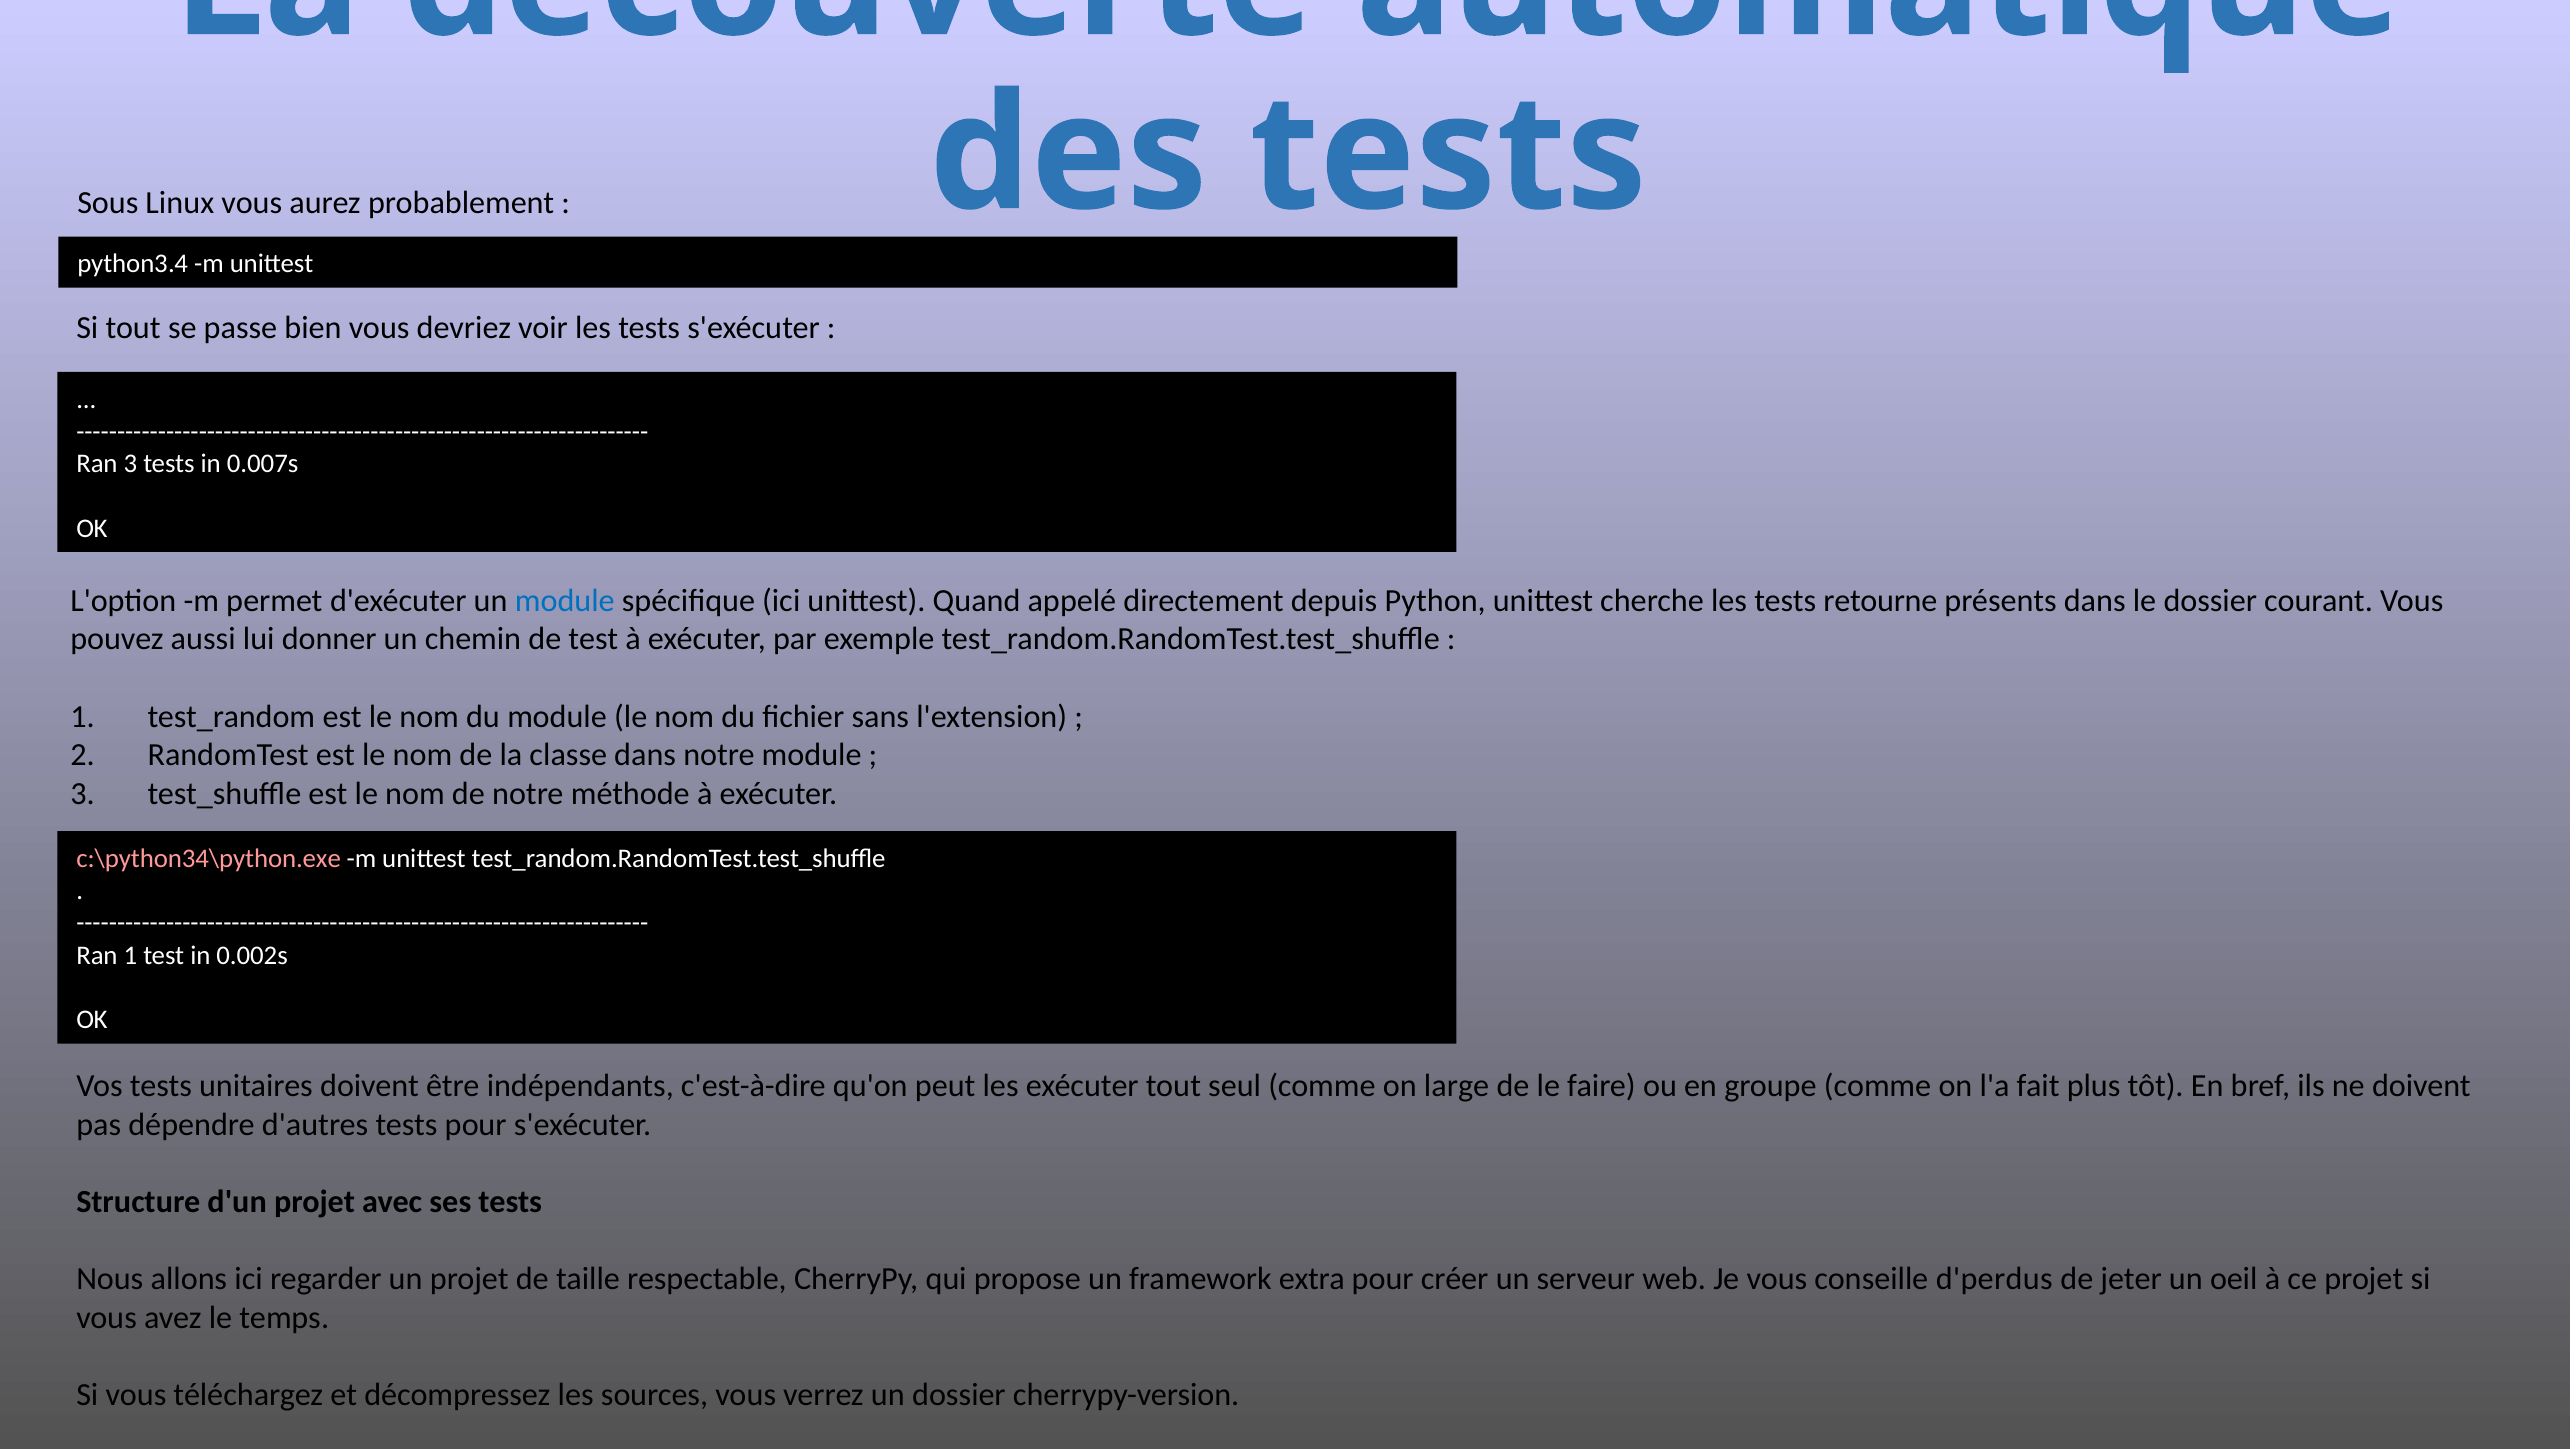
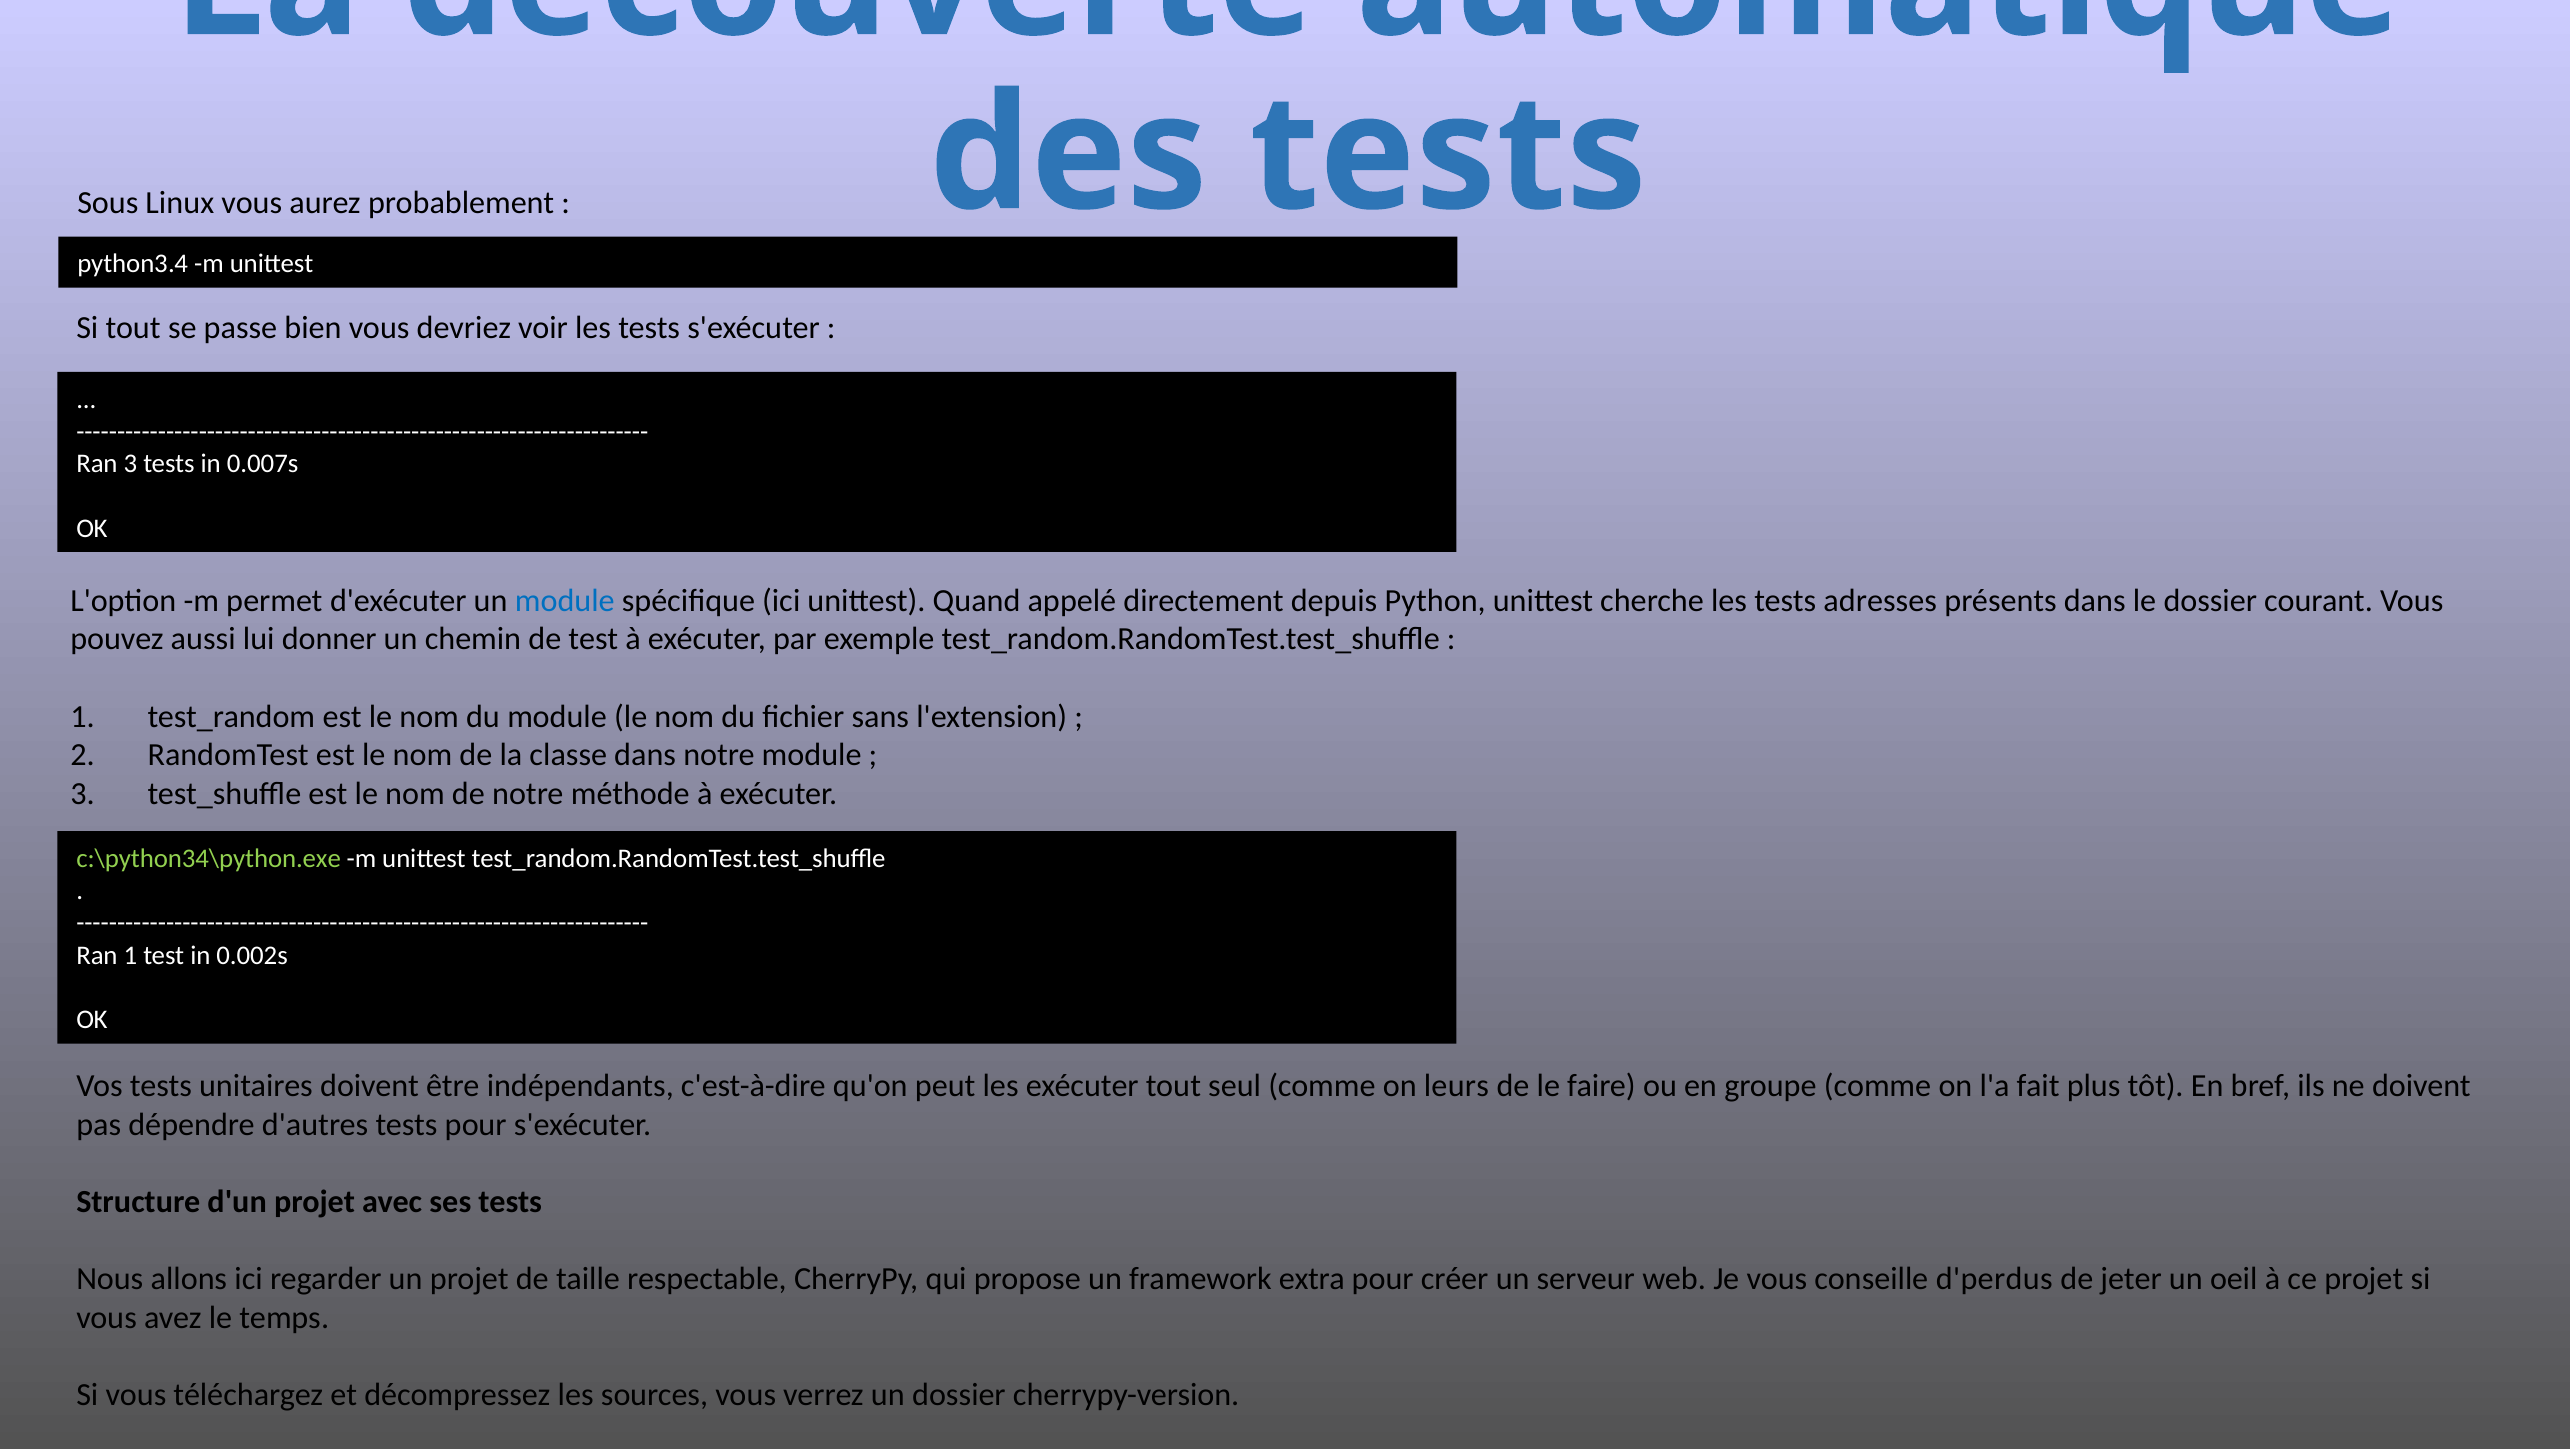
retourne: retourne -> adresses (1880, 601)
c:\python34\python.exe colour: pink -> light green (209, 859)
large: large -> leurs (1456, 1086)
